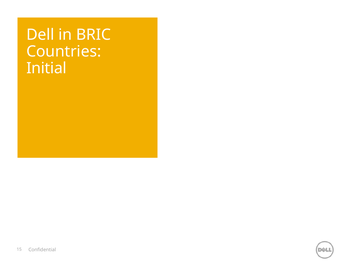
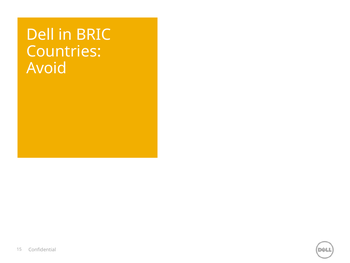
Initial: Initial -> Avoid (46, 68)
